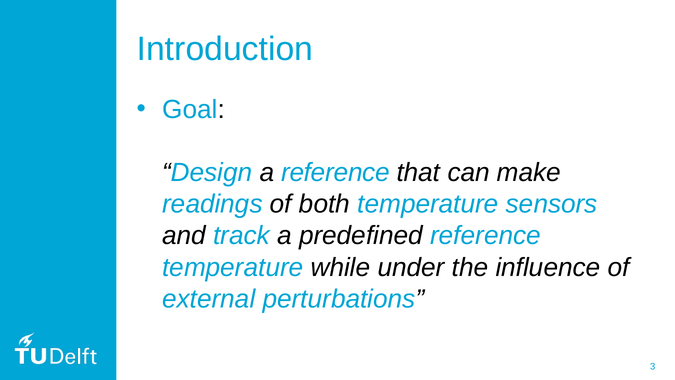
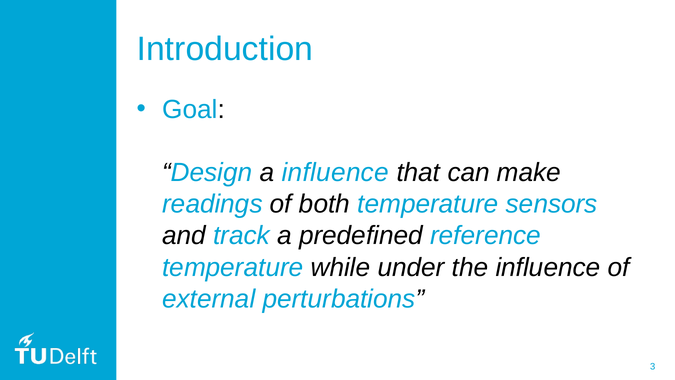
a reference: reference -> influence (335, 173)
